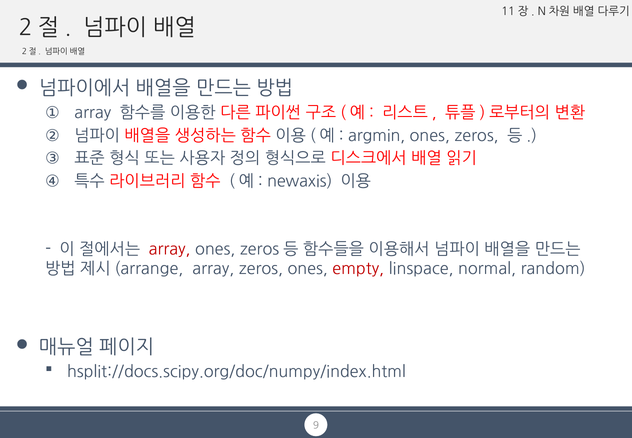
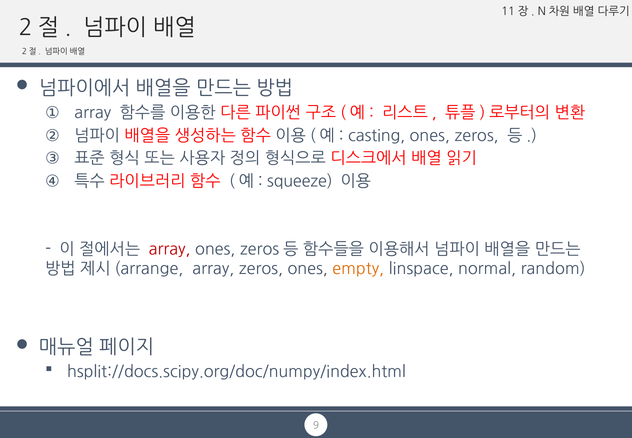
argmin: argmin -> casting (377, 136)
newaxis: newaxis -> squeeze (300, 181)
empty colour: red -> orange (358, 269)
